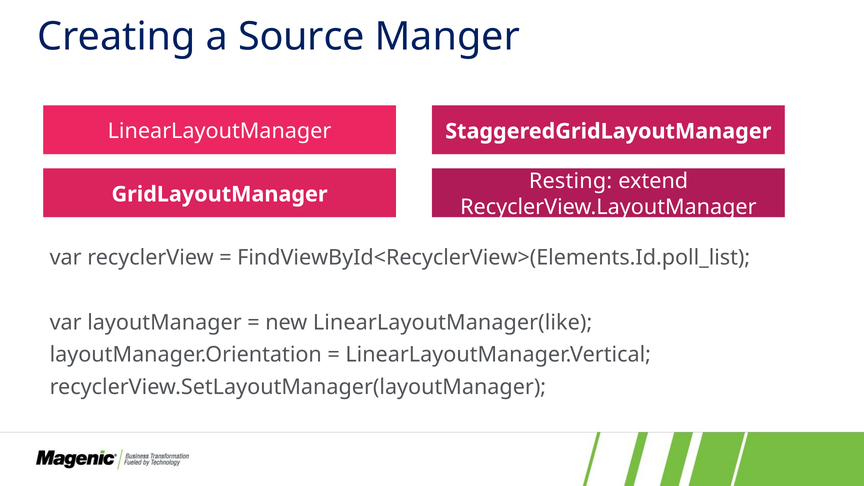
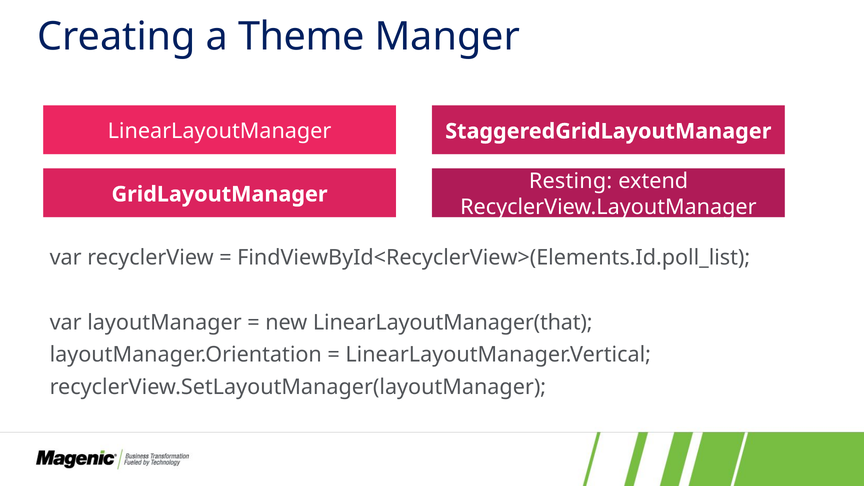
Source: Source -> Theme (301, 37)
LinearLayoutManager(like: LinearLayoutManager(like -> LinearLayoutManager(that (453, 322)
